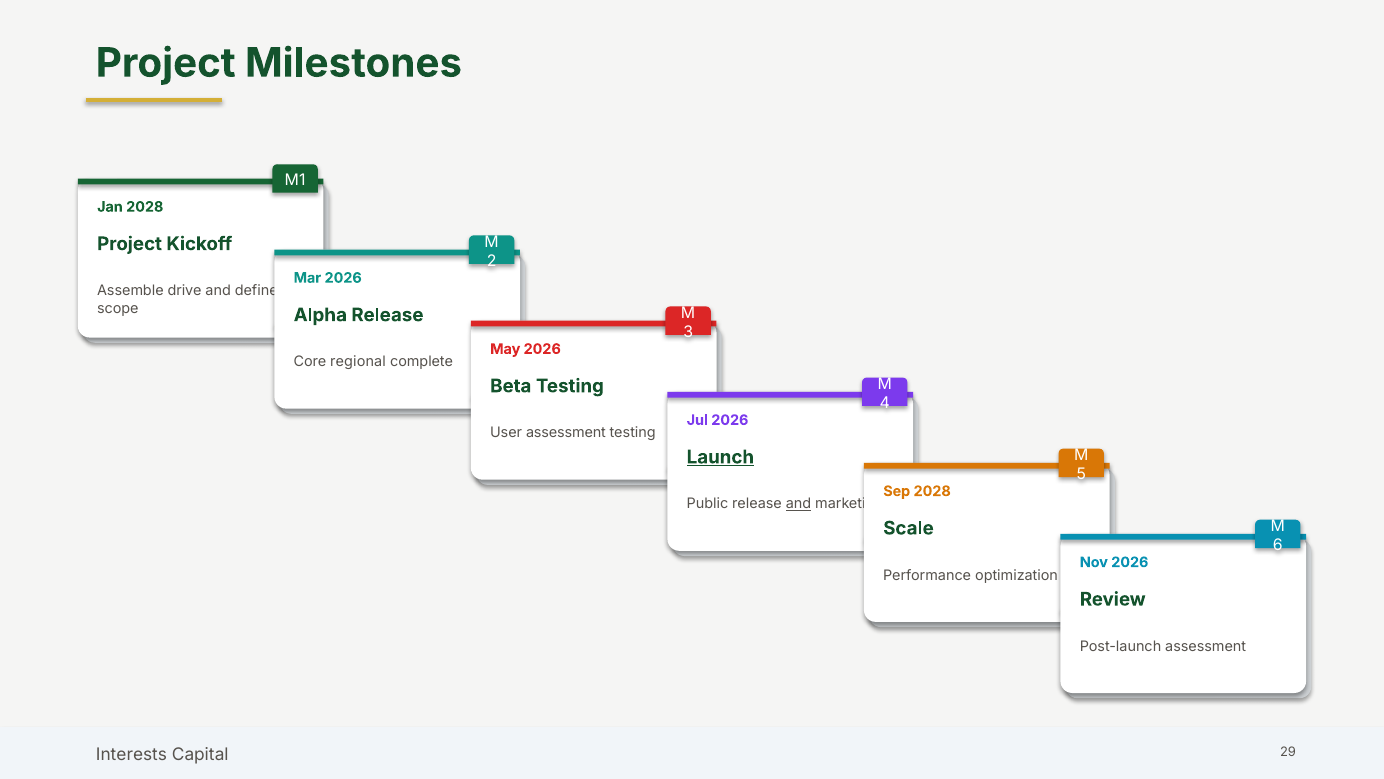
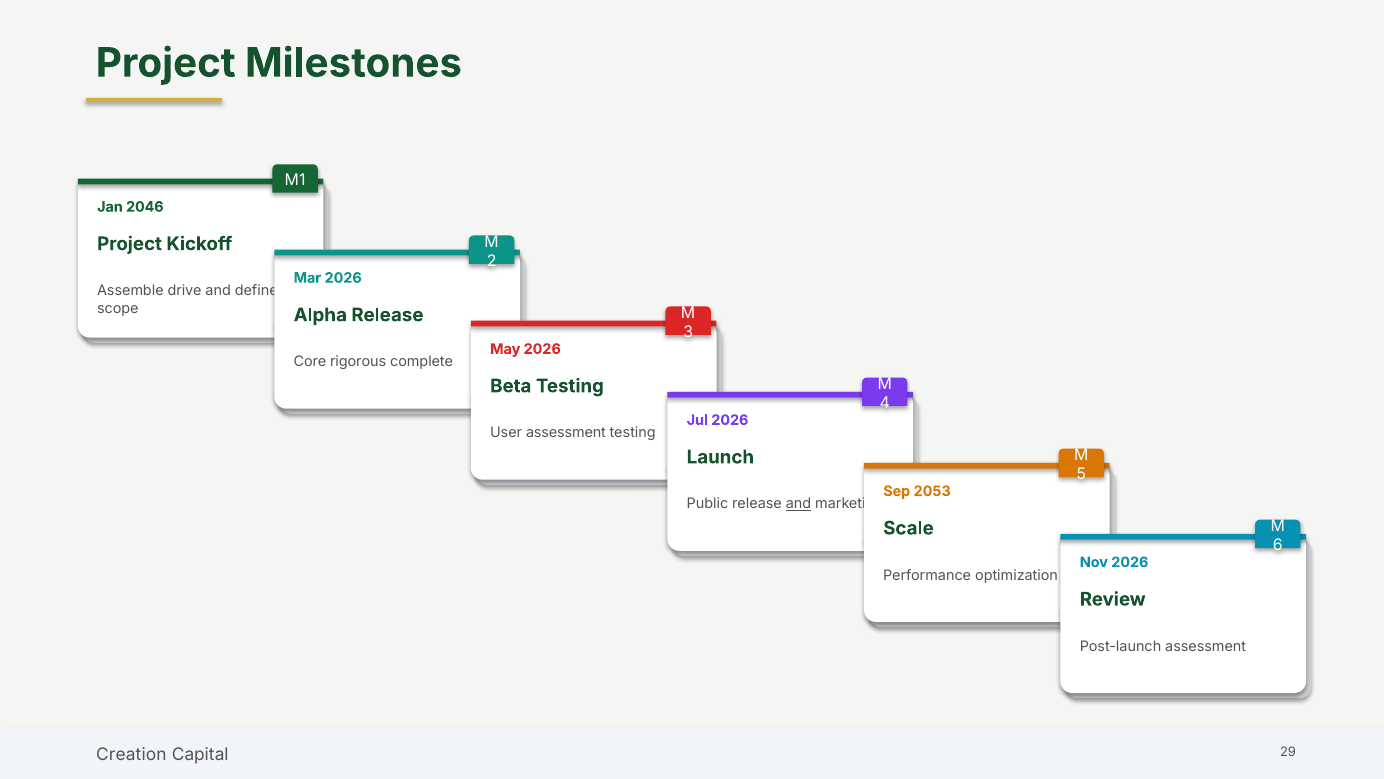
Jan 2028: 2028 -> 2046 (145, 207)
regional: regional -> rigorous (358, 362)
Launch underline: present -> none (720, 457)
Sep 2028: 2028 -> 2053 (932, 491)
Interests: Interests -> Creation (131, 755)
